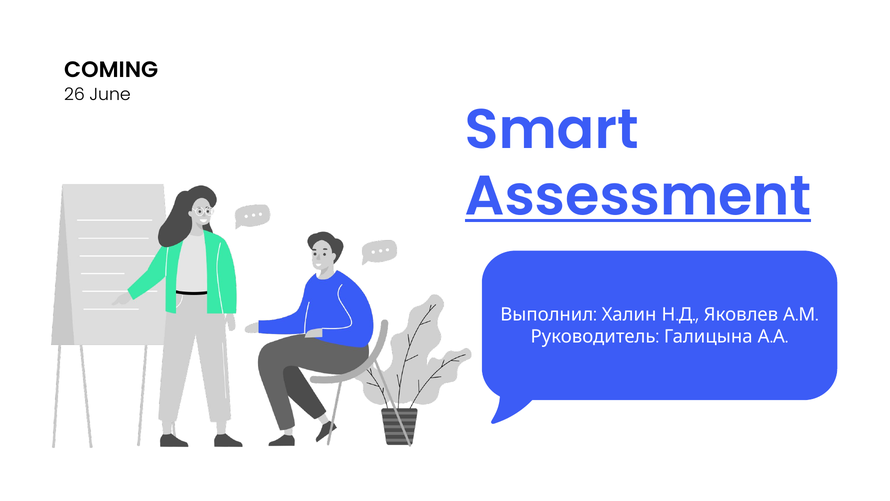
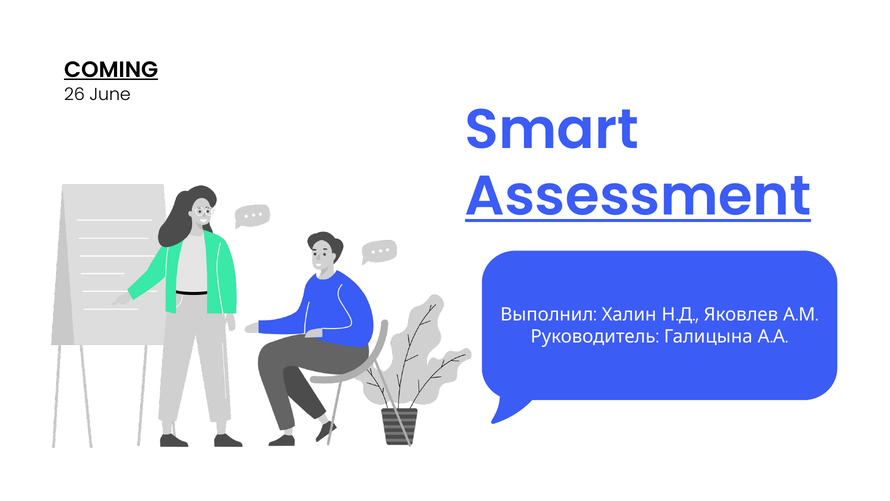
COMING underline: none -> present (111, 70)
